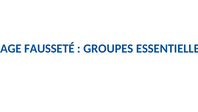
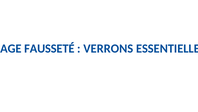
GROUPES: GROUPES -> VERRONS (108, 48)
